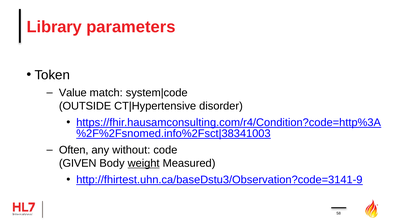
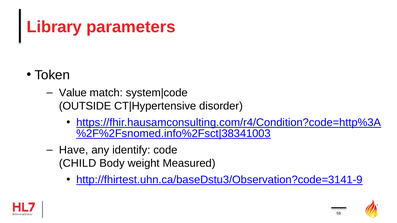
Often: Often -> Have (74, 150)
without: without -> identify (131, 150)
GIVEN: GIVEN -> CHILD (78, 164)
weight underline: present -> none (144, 164)
